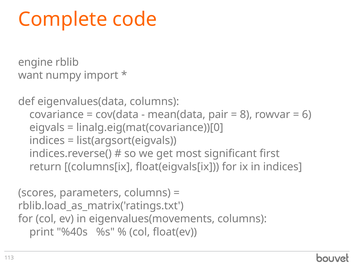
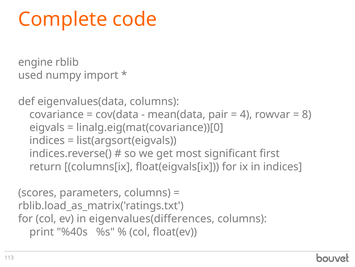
want: want -> used (30, 75)
8: 8 -> 4 (246, 114)
6: 6 -> 8 (307, 114)
eigenvalues(movements: eigenvalues(movements -> eigenvalues(differences (152, 218)
